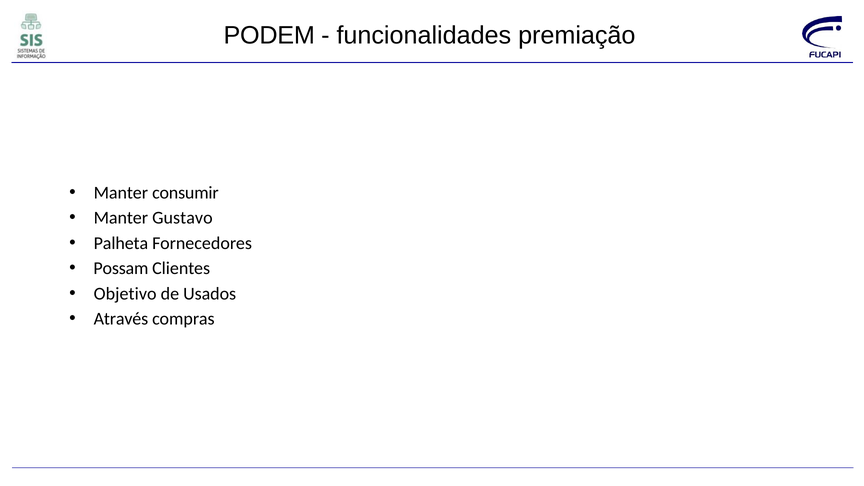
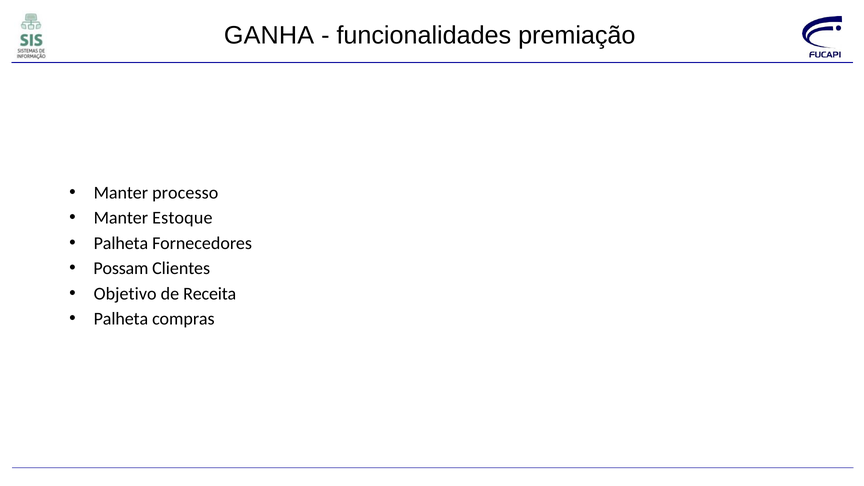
PODEM: PODEM -> GANHA (269, 35)
consumir: consumir -> processo (185, 193)
Gustavo: Gustavo -> Estoque (182, 218)
Usados: Usados -> Receita (210, 293)
Através: Através -> Palheta (121, 319)
